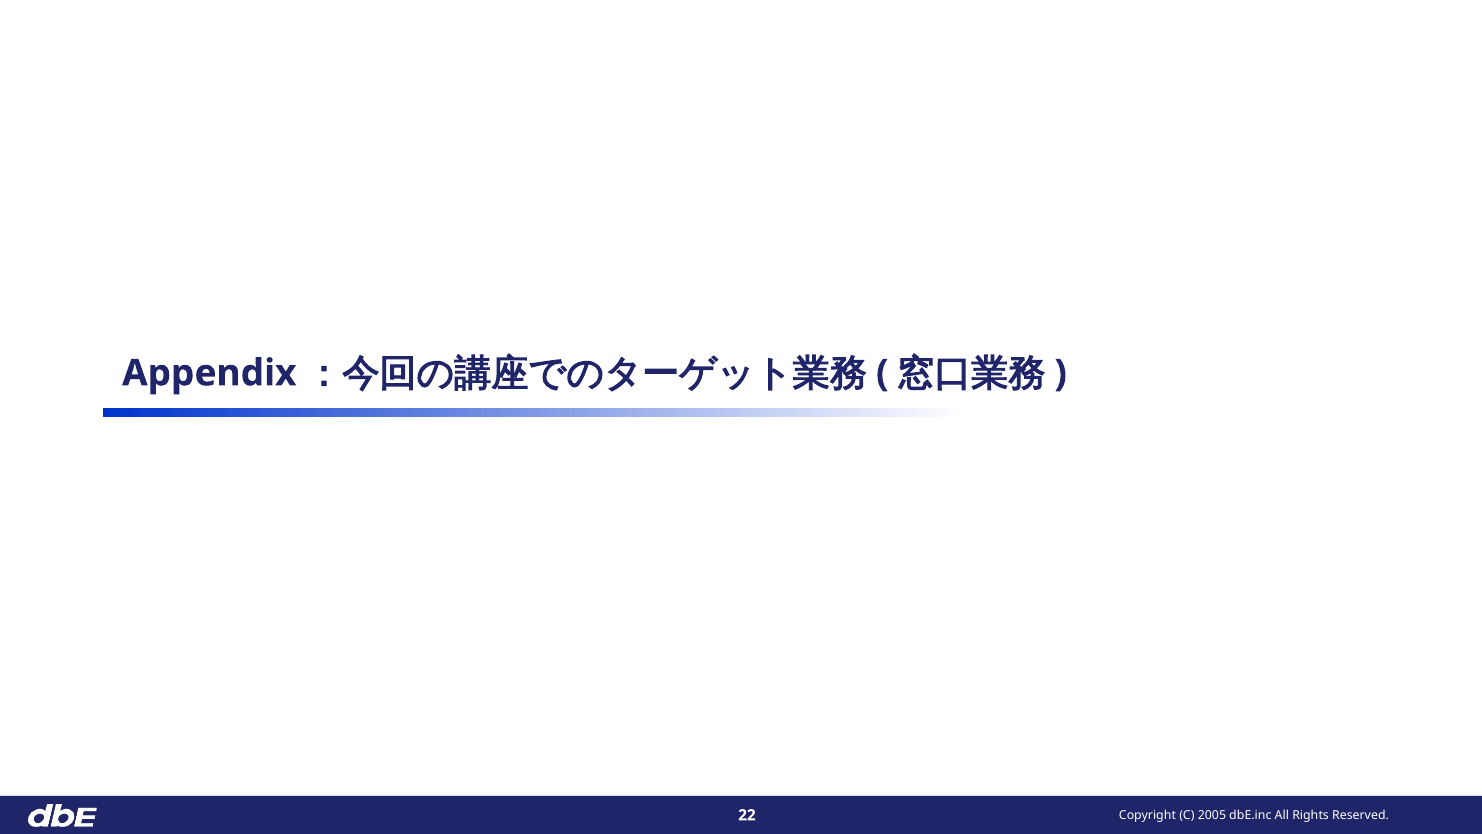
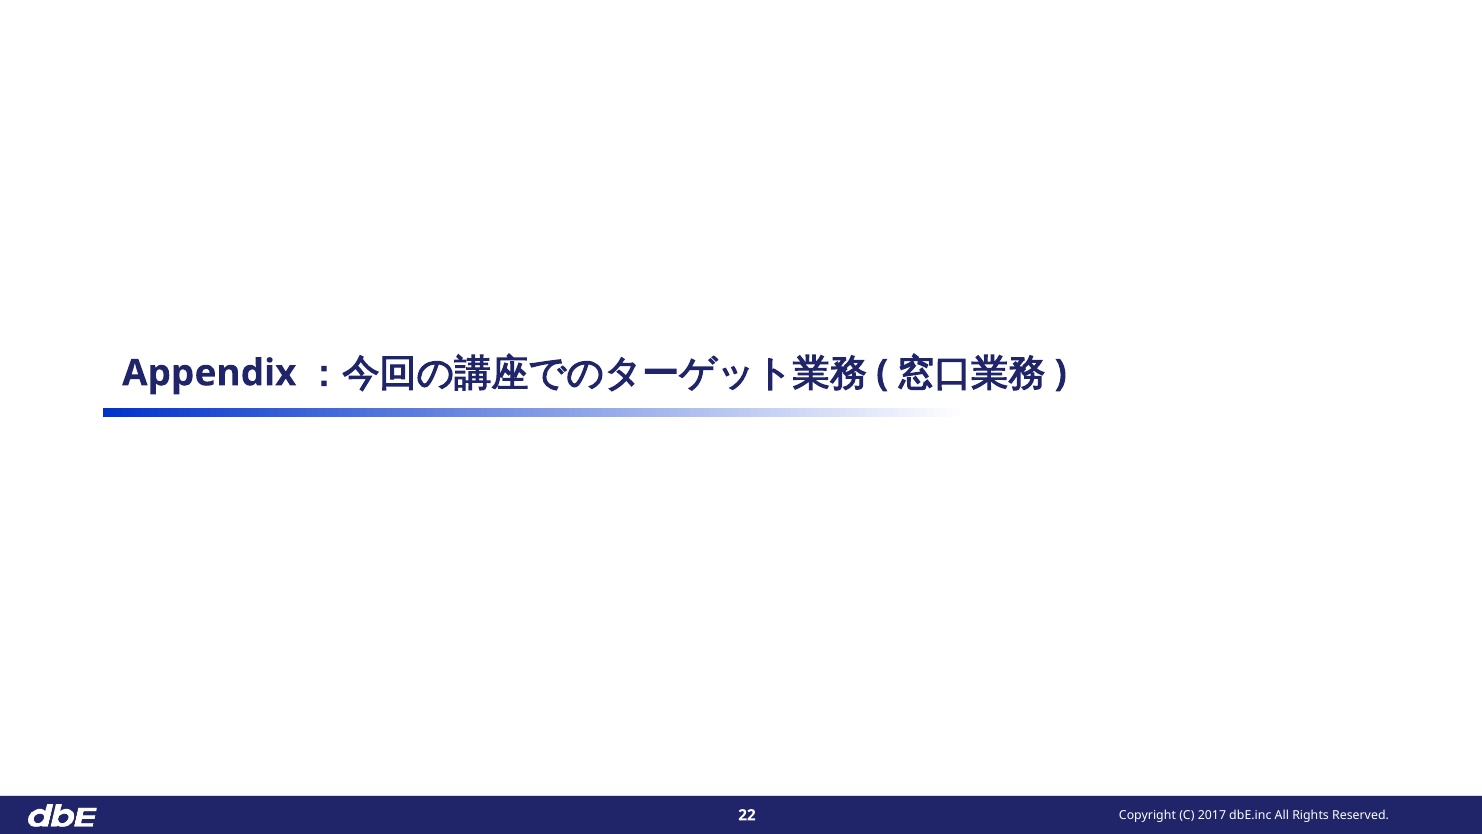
2005: 2005 -> 2017 (1212, 815)
